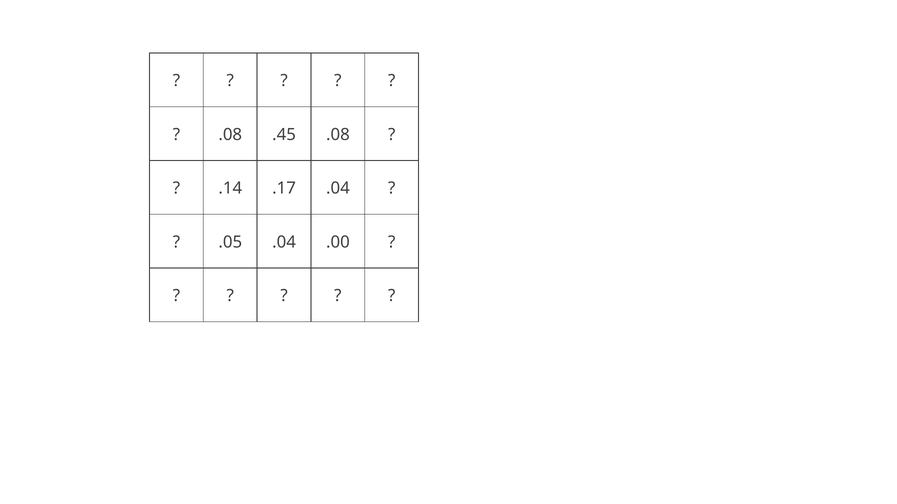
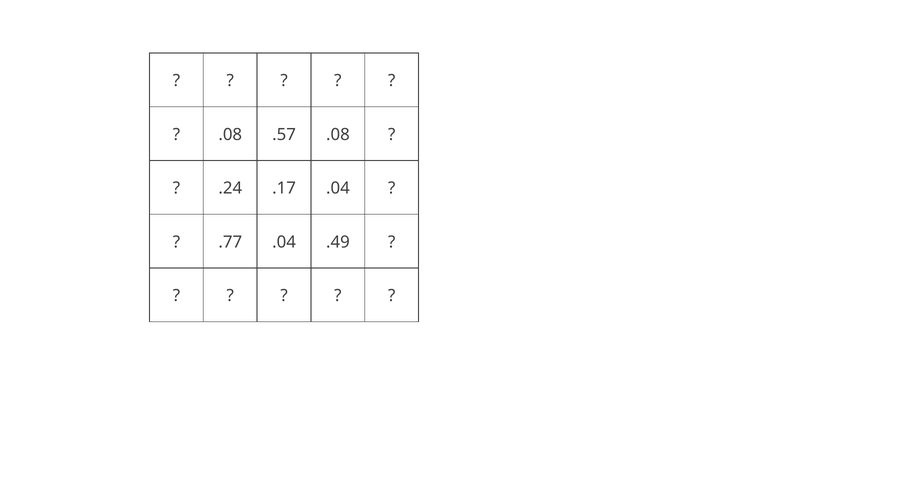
.45: .45 -> .57 (284, 135)
.14: .14 -> .24 (230, 188)
.05: .05 -> .77 (230, 242)
.00: .00 -> .49 (338, 242)
